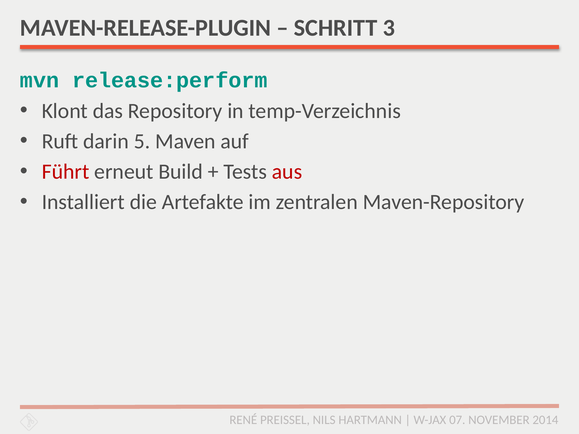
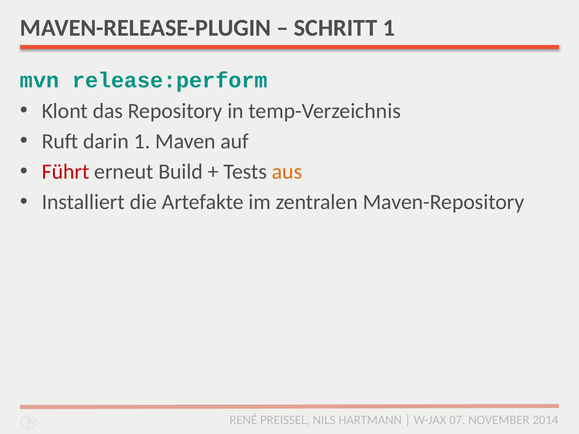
SCHRITT 3: 3 -> 1 (389, 28)
darin 5: 5 -> 1 (142, 141)
aus colour: red -> orange (287, 172)
